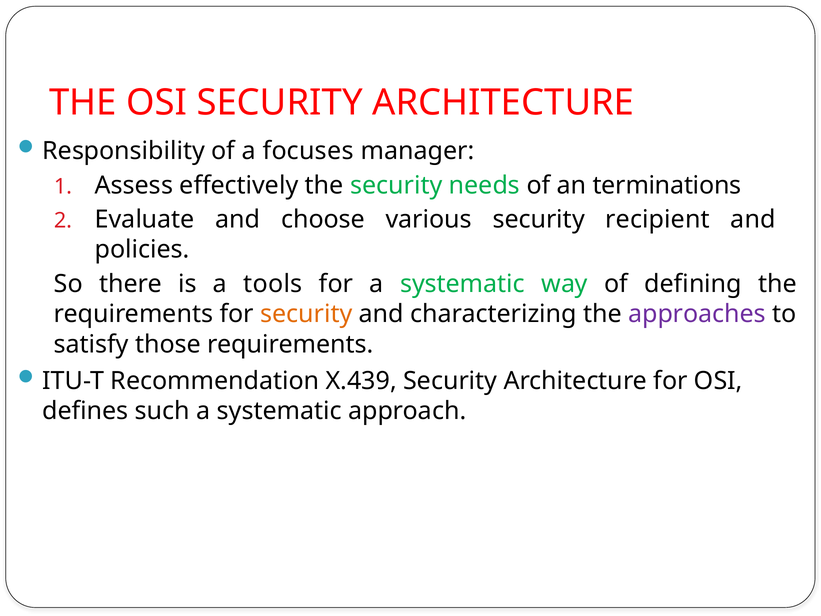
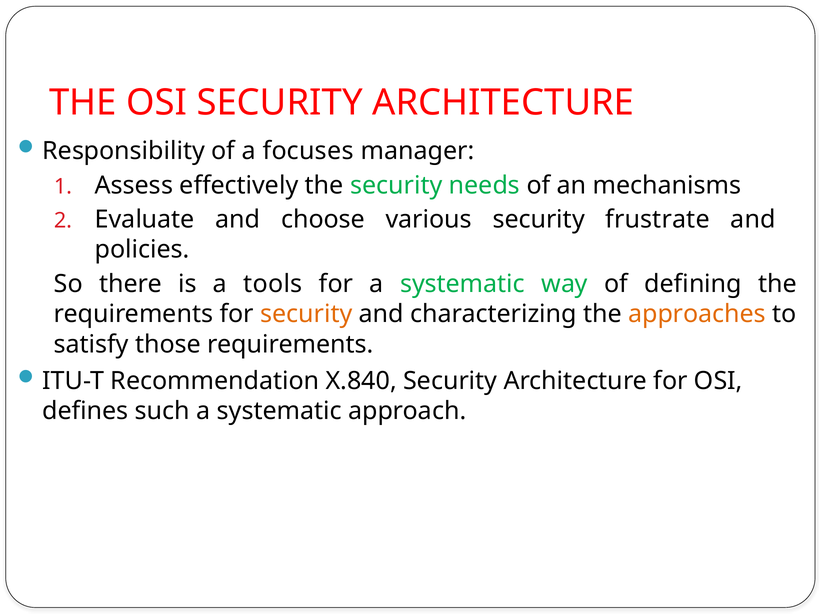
terminations: terminations -> mechanisms (667, 185)
recipient: recipient -> frustrate (658, 220)
approaches colour: purple -> orange (697, 314)
X.439: X.439 -> X.840 (361, 381)
